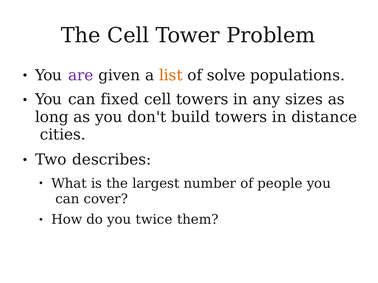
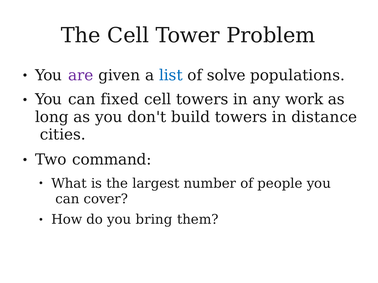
list colour: orange -> blue (171, 76)
sizes: sizes -> work (304, 99)
describes: describes -> command (112, 160)
twice: twice -> bring (154, 220)
